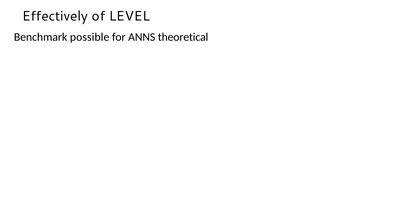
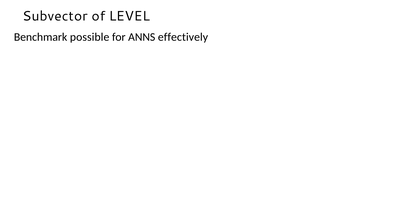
Effectively: Effectively -> Subvector (55, 16)
theoretical: theoretical -> effectively (183, 37)
